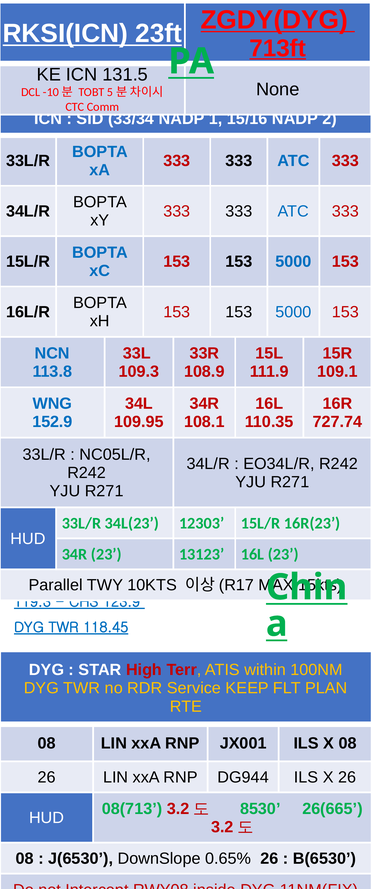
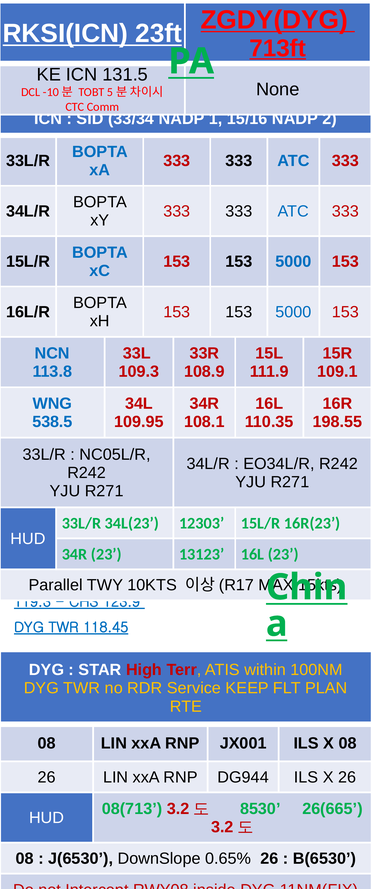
152.9: 152.9 -> 538.5 (52, 421)
727.74: 727.74 -> 198.55 (337, 421)
